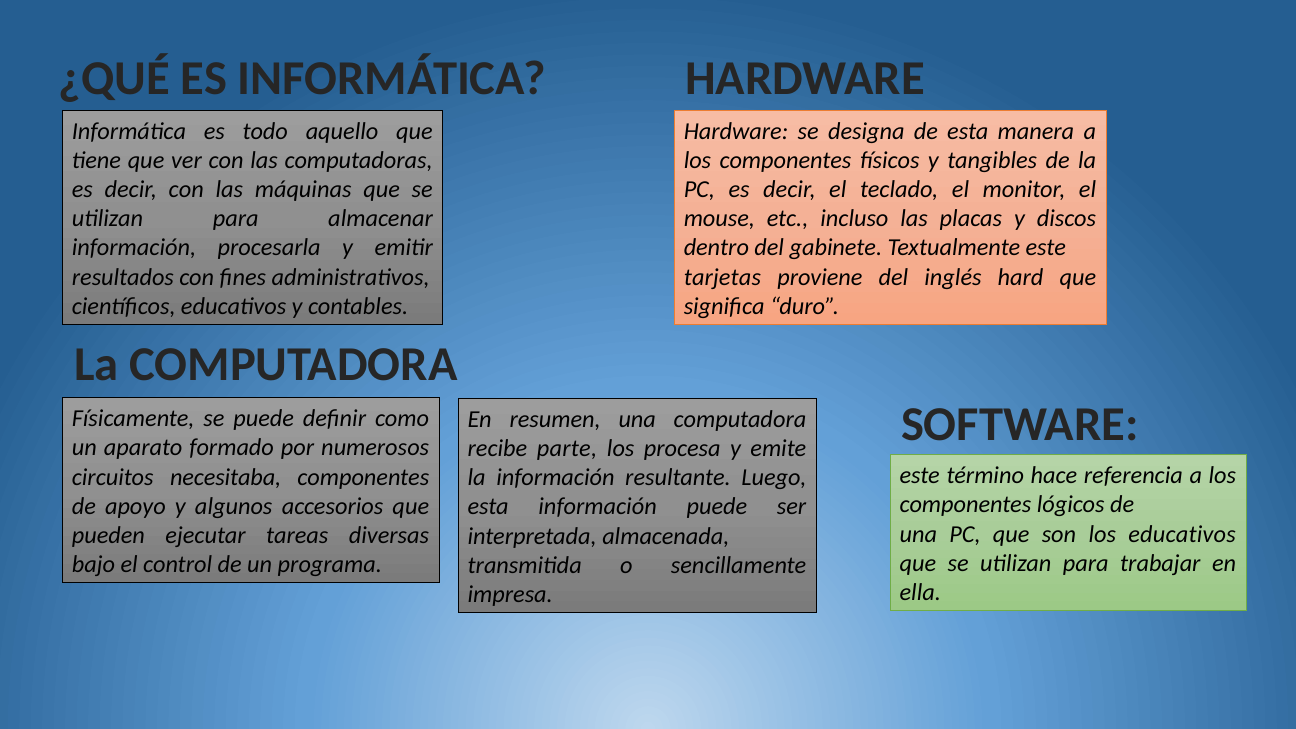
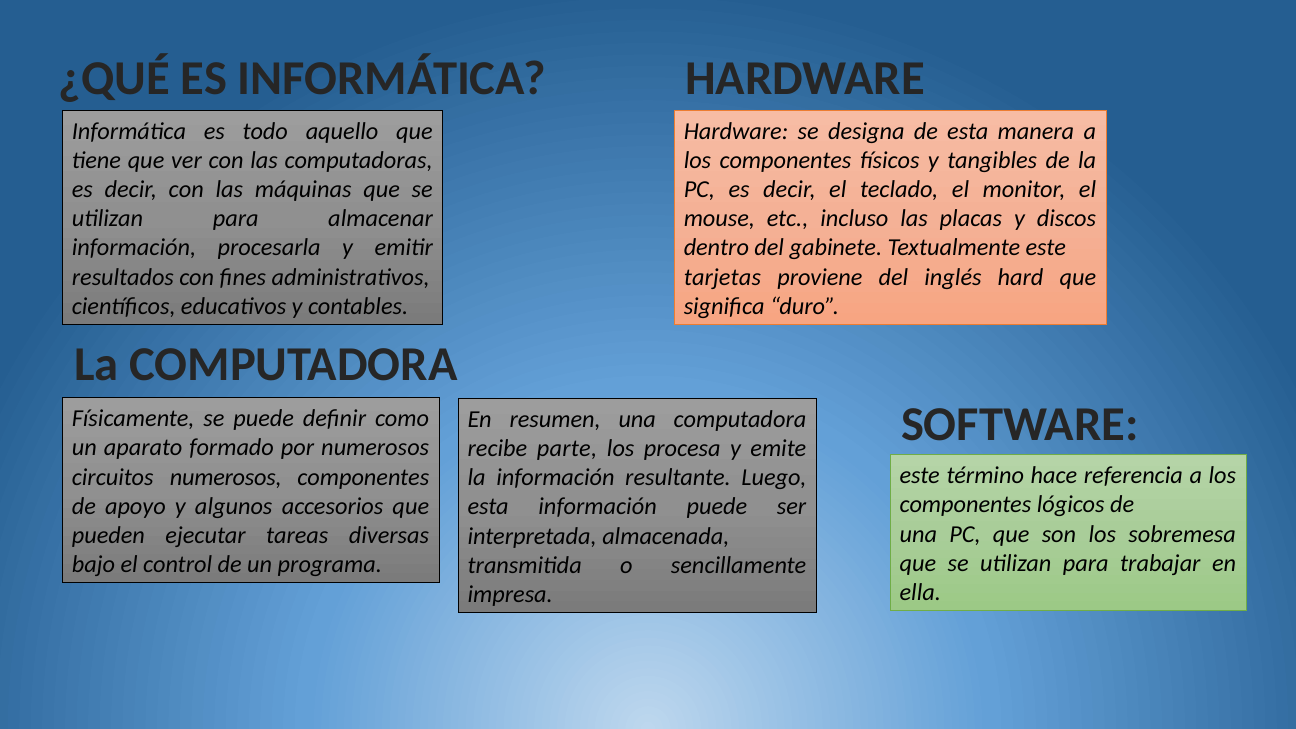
circuitos necesitaba: necesitaba -> numerosos (226, 477)
los educativos: educativos -> sobremesa (1182, 534)
